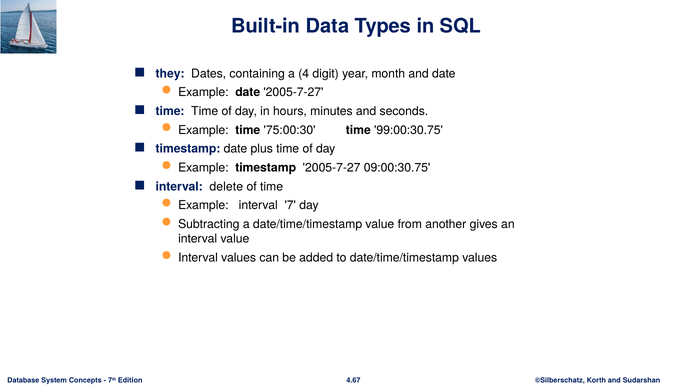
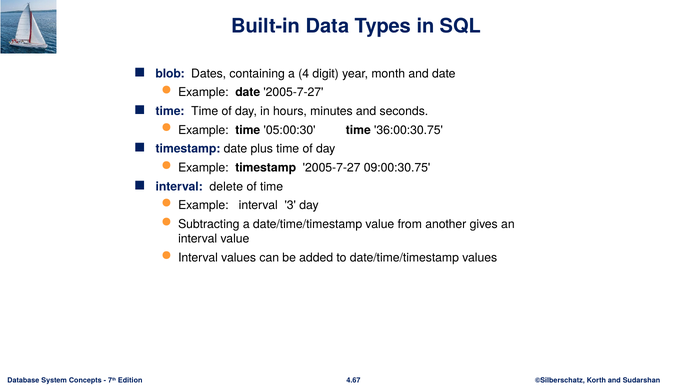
they: they -> blob (170, 74)
75:00:30: 75:00:30 -> 05:00:30 (290, 130)
99:00:30.75: 99:00:30.75 -> 36:00:30.75 (408, 130)
7: 7 -> 3 (290, 206)
